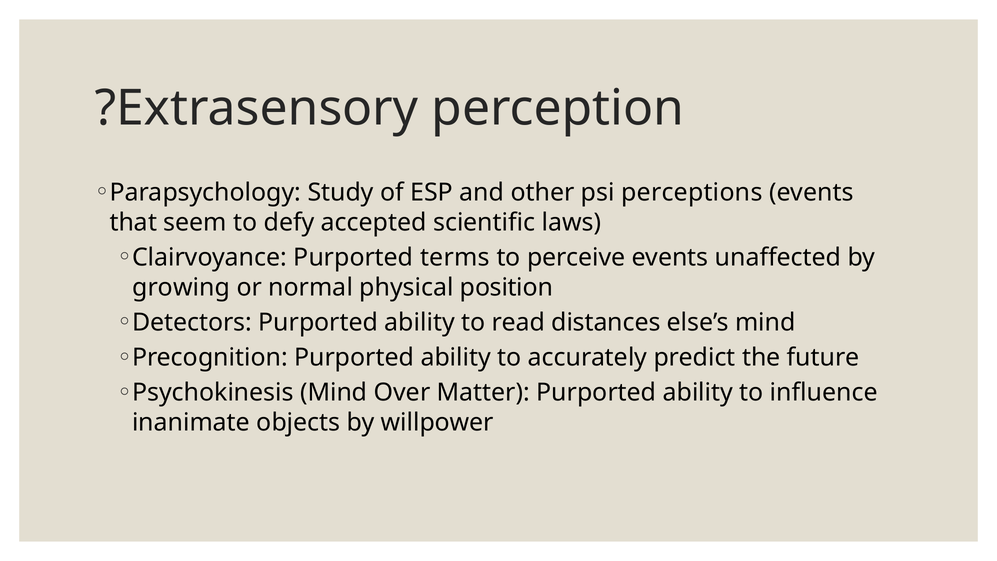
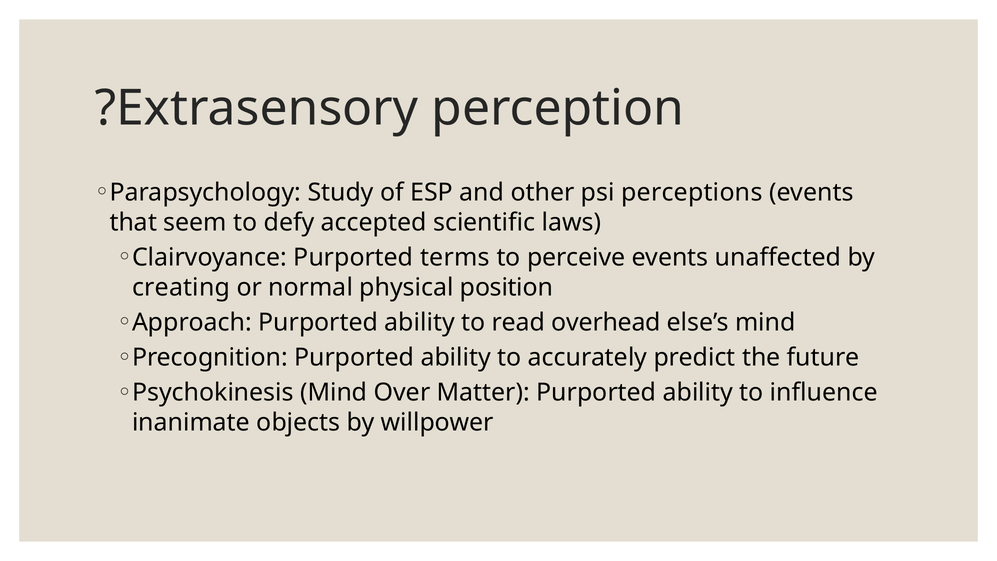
growing: growing -> creating (181, 287)
Detectors: Detectors -> Approach (192, 322)
distances: distances -> overhead (606, 322)
